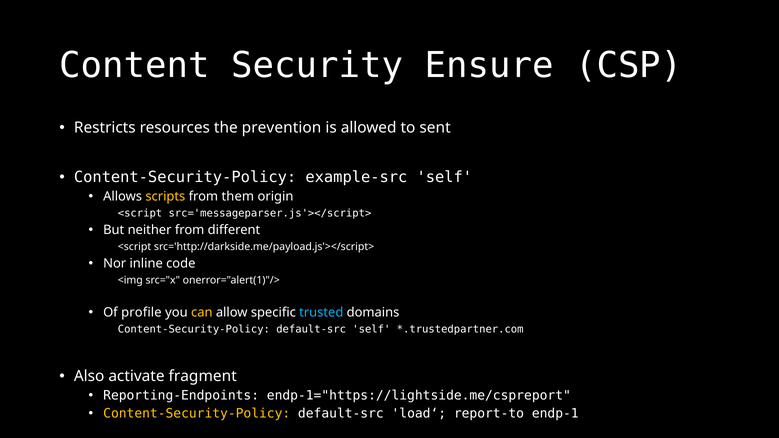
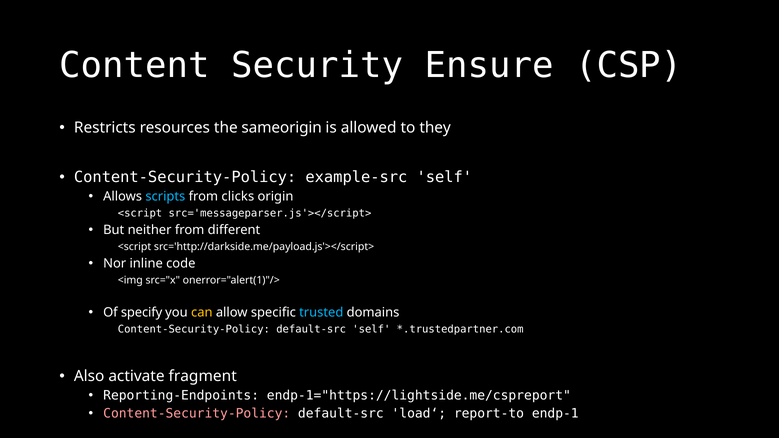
prevention: prevention -> sameorigin (282, 128)
sent: sent -> they (435, 128)
scripts colour: yellow -> light blue (165, 197)
them: them -> clicks (238, 197)
profile: profile -> specify (142, 313)
Content-Security-Policy colour: yellow -> pink (197, 414)
